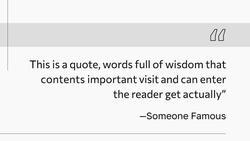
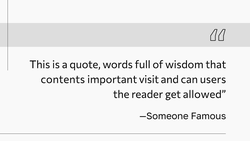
enter: enter -> users (213, 79)
actually: actually -> allowed (204, 94)
